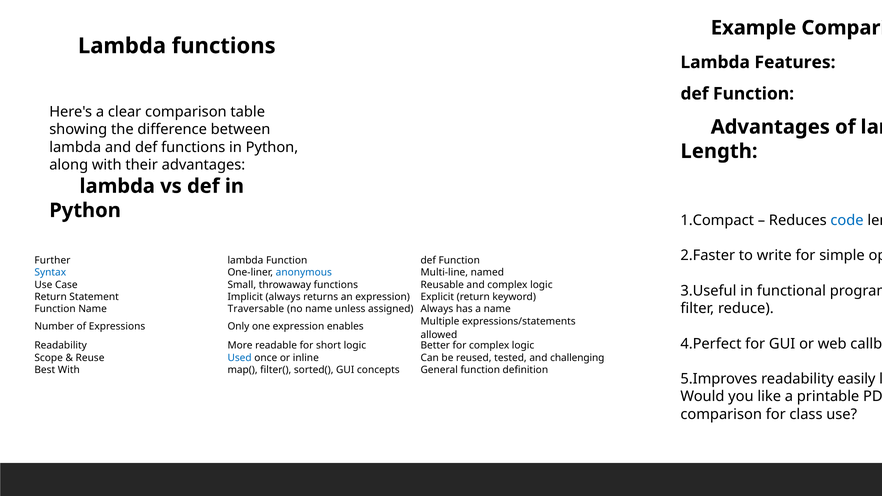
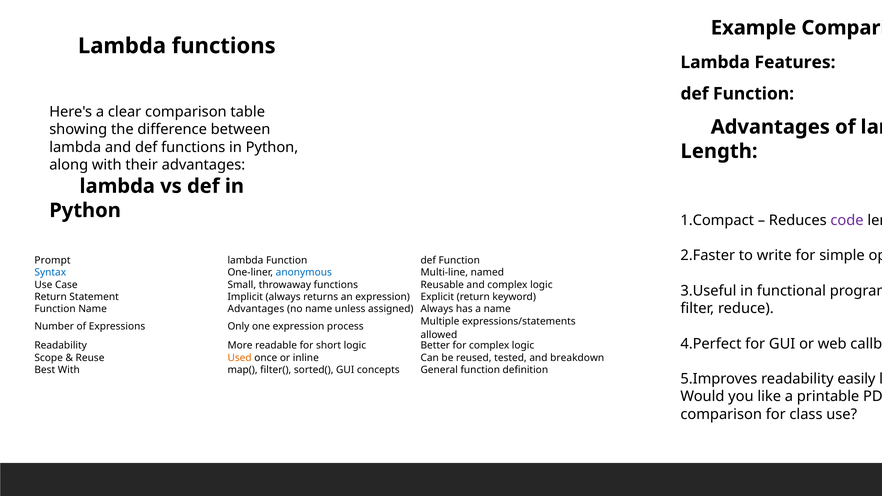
code colour: blue -> purple (847, 220)
Further: Further -> Prompt (53, 261)
Name Traversable: Traversable -> Advantages (256, 309)
enables: enables -> process (345, 327)
Used colour: blue -> orange (240, 358)
challenging: challenging -> breakdown (577, 358)
